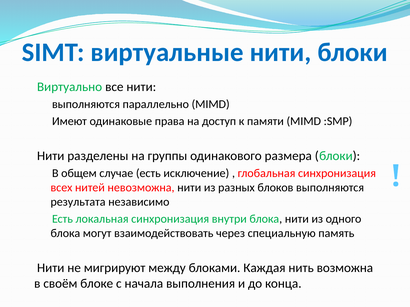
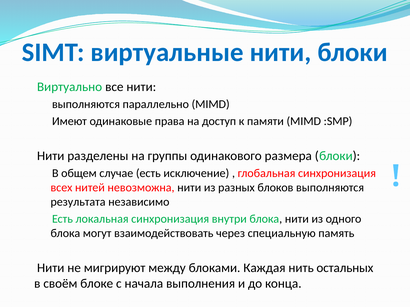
возможна: возможна -> остальных (345, 268)
